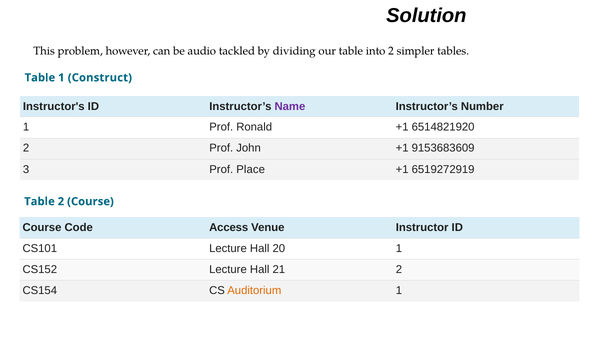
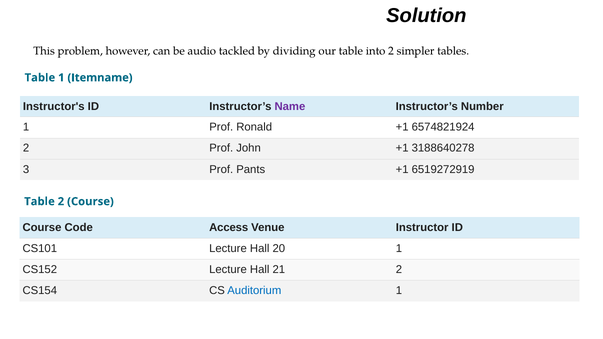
Construct: Construct -> Itemname (100, 78)
6514821920: 6514821920 -> 6574821924 (443, 127)
9153683609: 9153683609 -> 3188640278 (443, 148)
Place: Place -> Pants (251, 169)
Auditorium colour: orange -> blue (254, 291)
